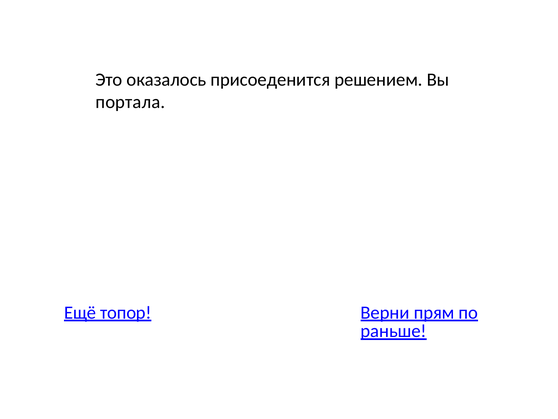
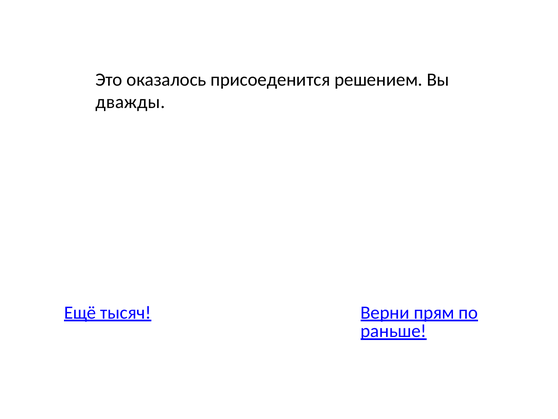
портала: портала -> дважды (130, 102)
топор: топор -> тысяч (126, 312)
